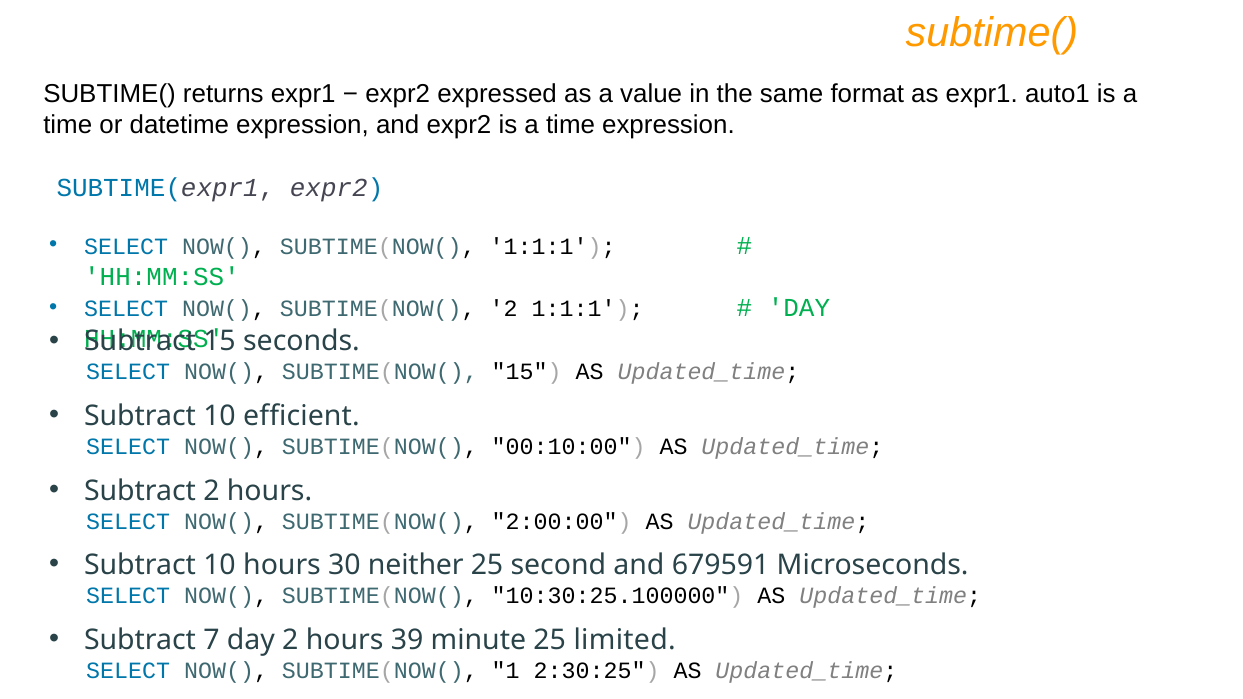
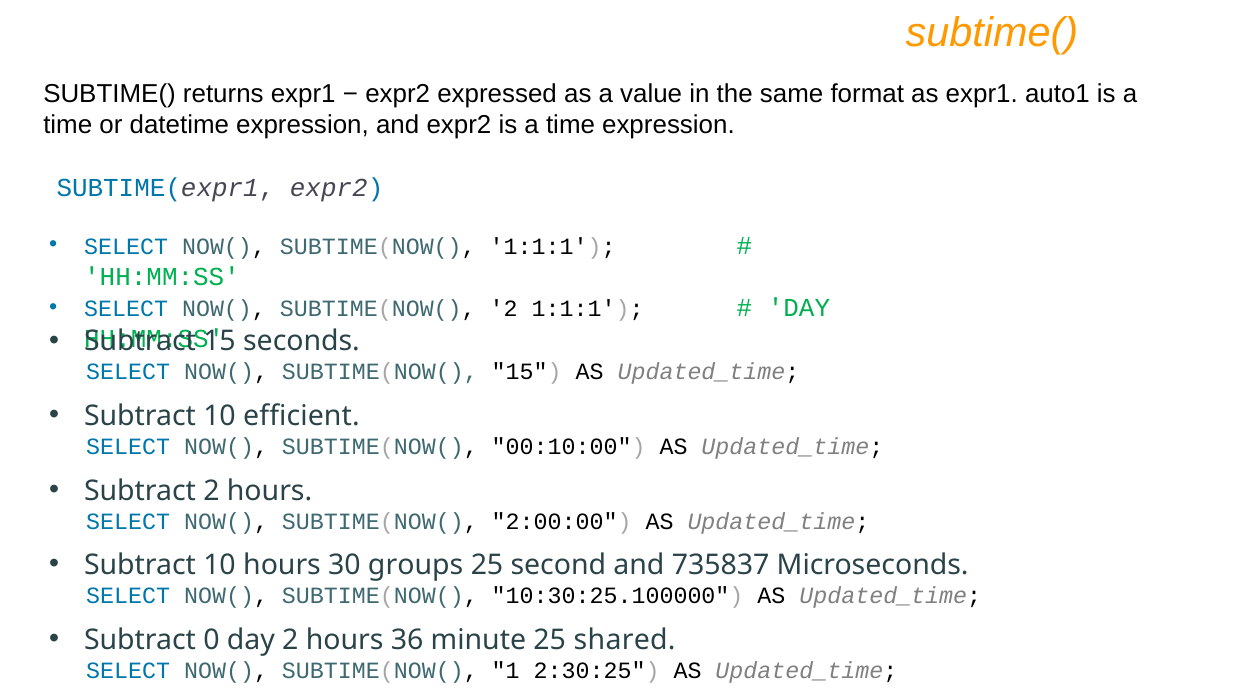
neither: neither -> groups (416, 565)
679591: 679591 -> 735837 (721, 565)
7: 7 -> 0 (211, 640)
39: 39 -> 36 (407, 640)
limited: limited -> shared (625, 640)
